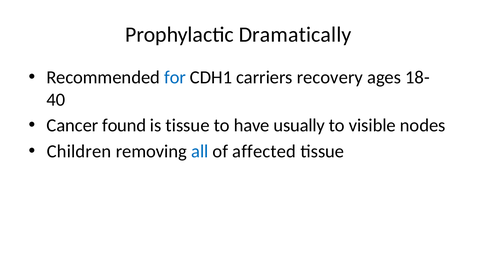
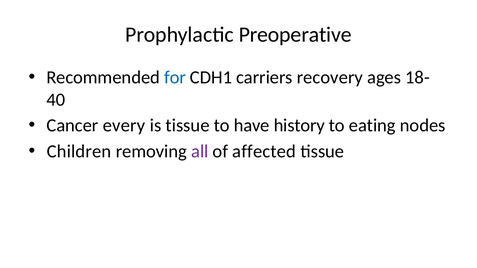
Dramatically: Dramatically -> Preoperative (295, 35)
found: found -> every (124, 126)
usually: usually -> history (299, 126)
visible: visible -> eating (372, 126)
all colour: blue -> purple (200, 152)
